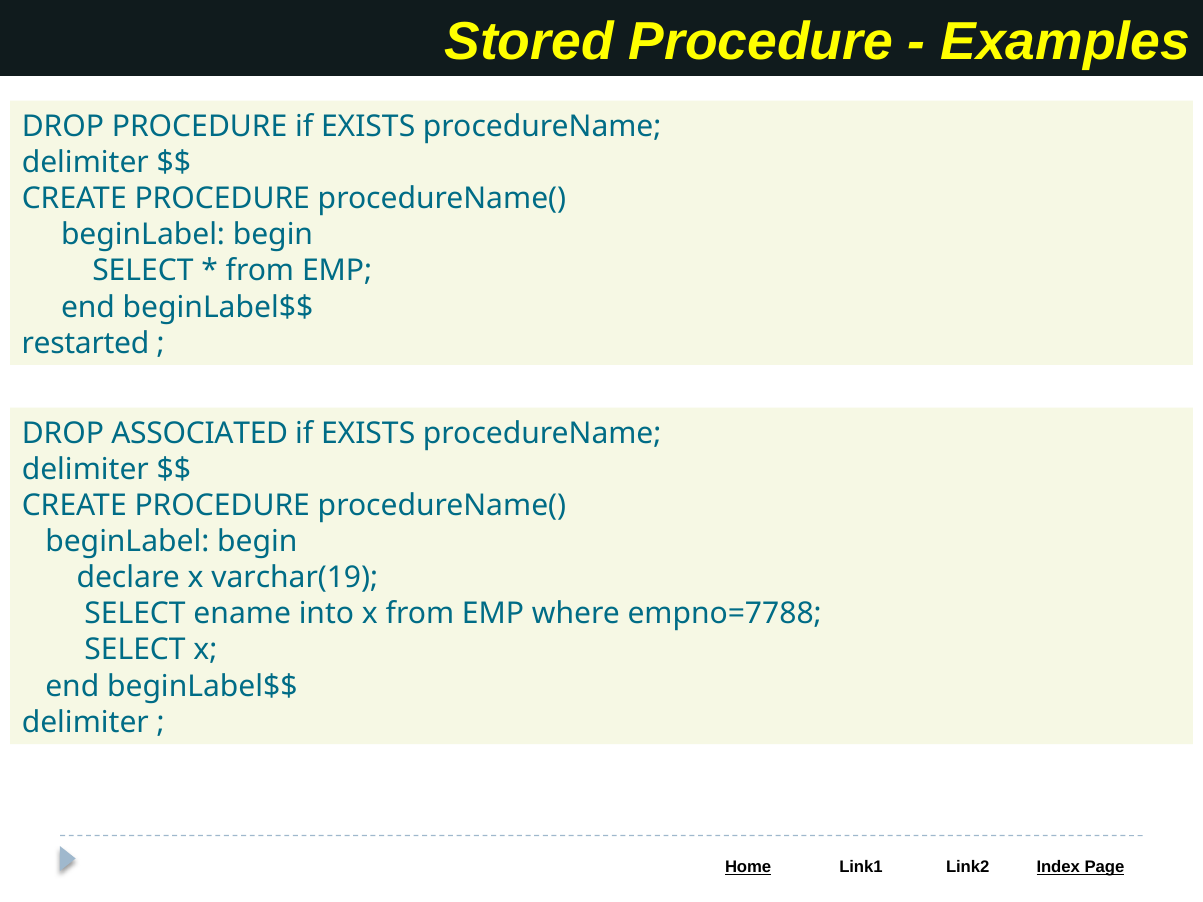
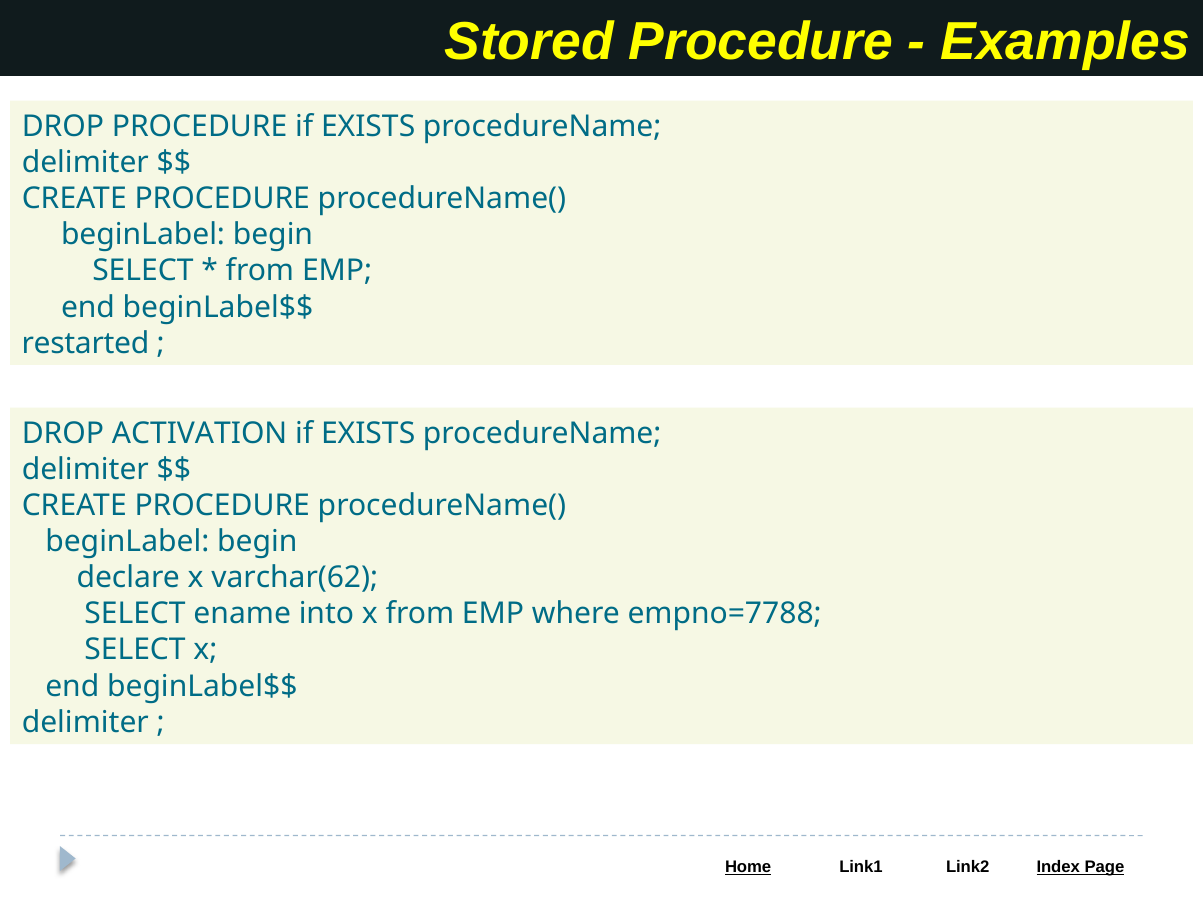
ASSOCIATED: ASSOCIATED -> ACTIVATION (200, 434)
varchar(19: varchar(19 -> varchar(62 (295, 578)
